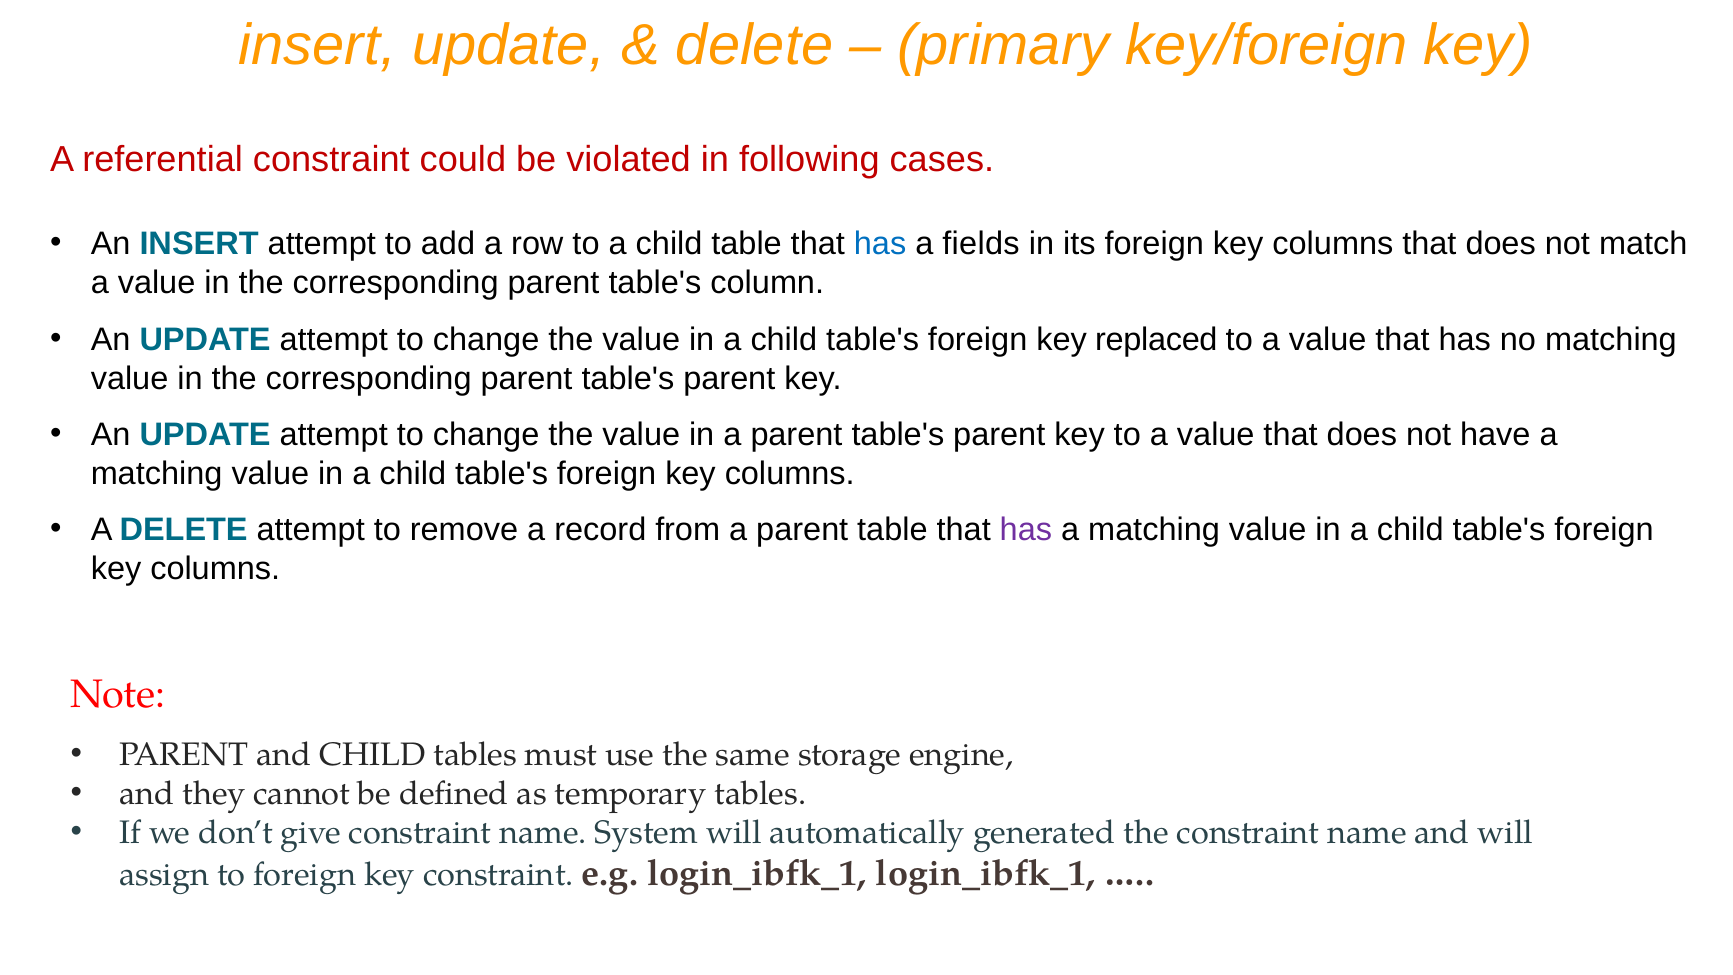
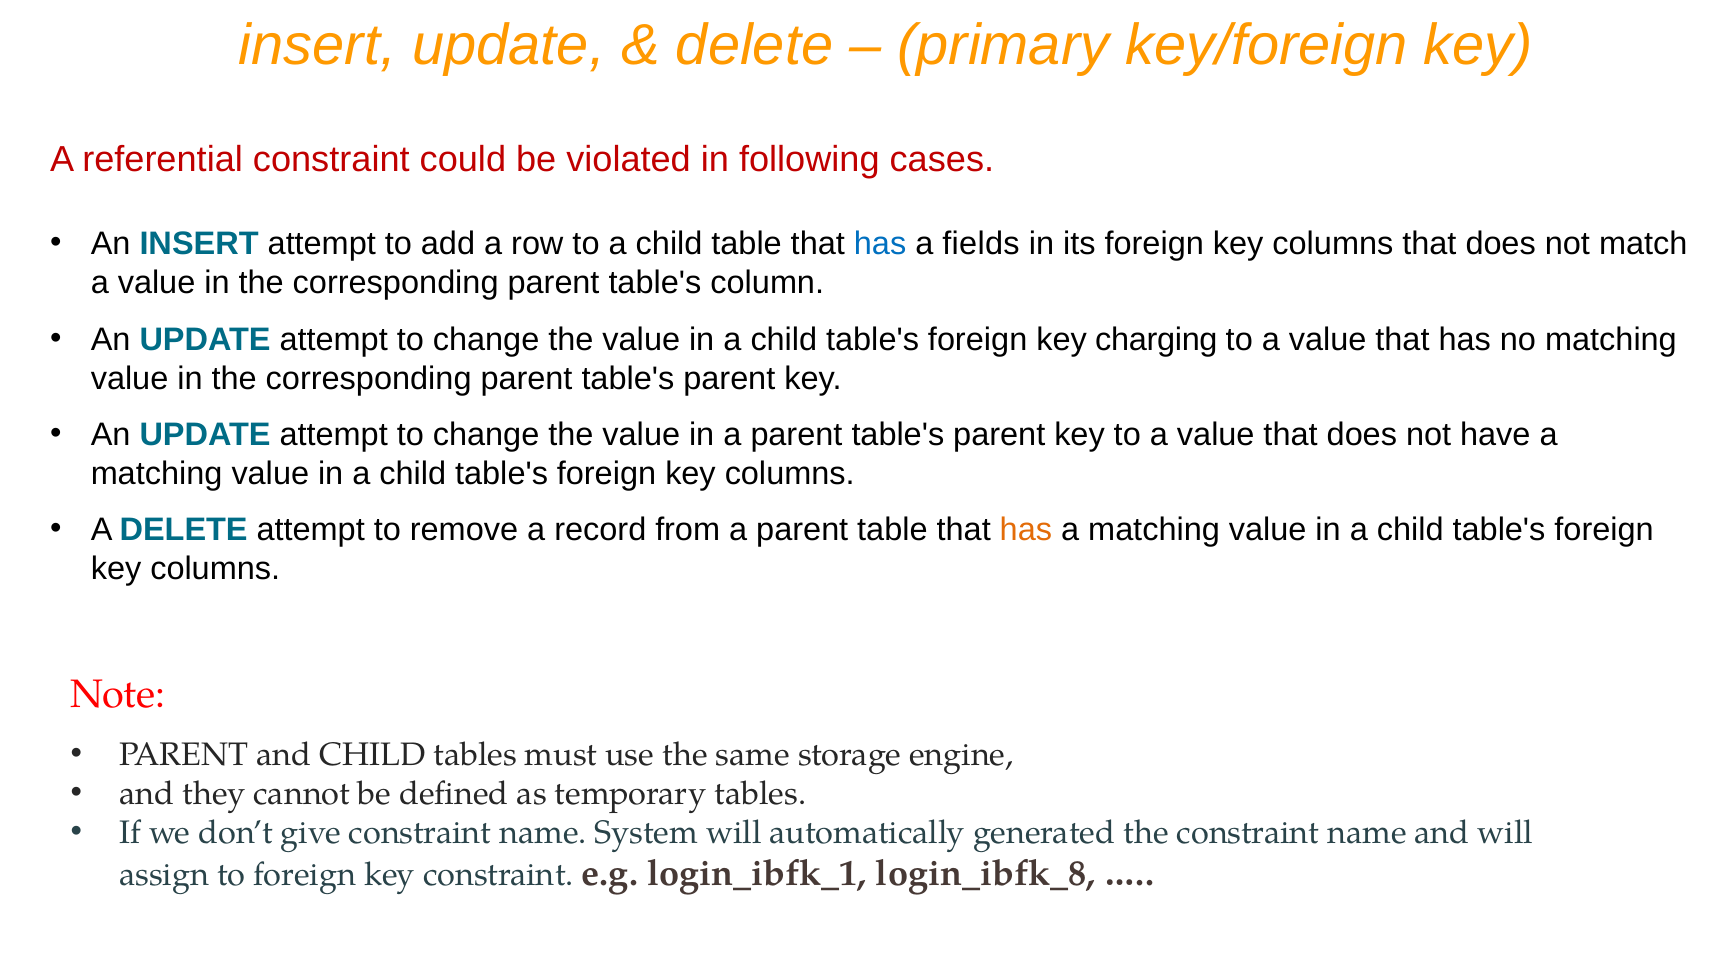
replaced: replaced -> charging (1156, 339)
has colour: purple -> orange (1026, 530)
login_ibfk_1 login_ibfk_1: login_ibfk_1 -> login_ibfk_8 (986, 874)
